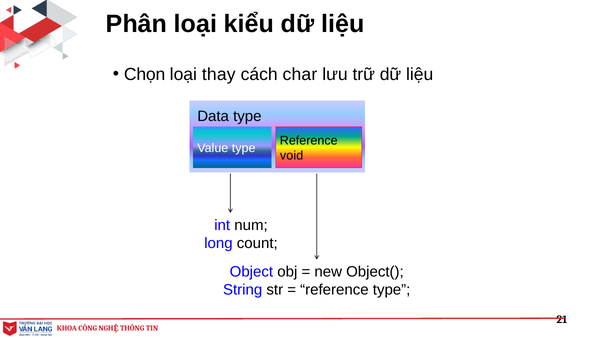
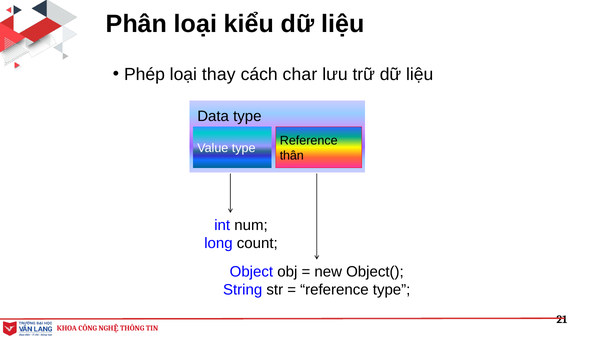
Chọn: Chọn -> Phép (145, 75)
void: void -> thân (292, 156)
